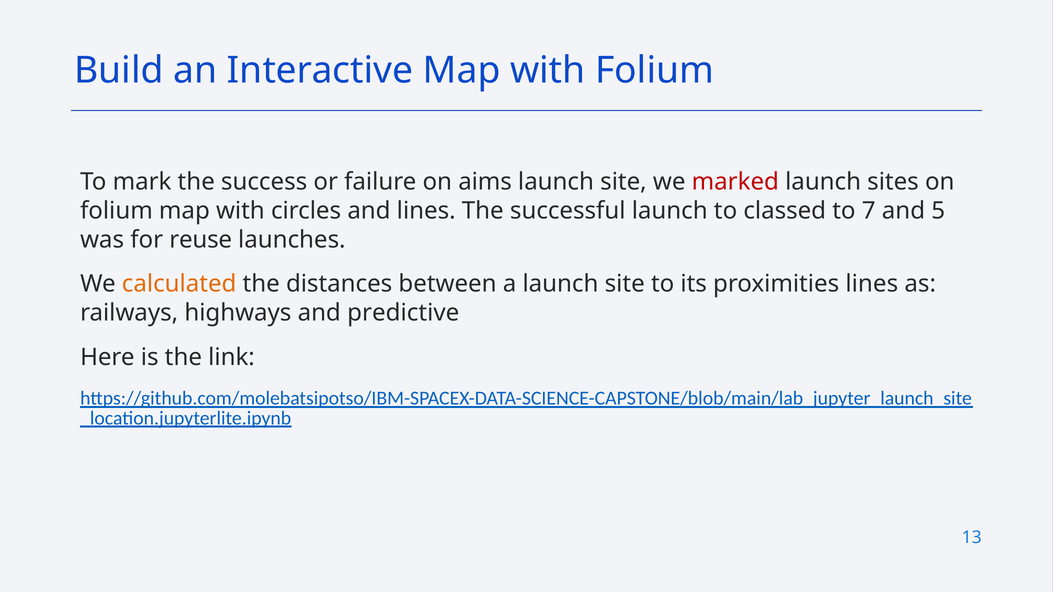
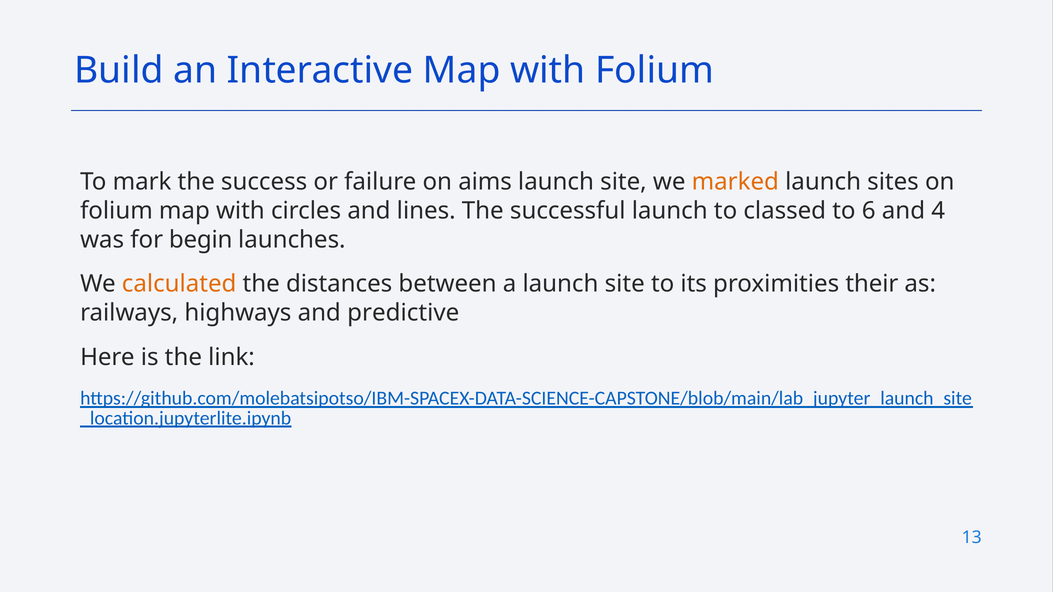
marked colour: red -> orange (735, 182)
7: 7 -> 6 (869, 211)
5: 5 -> 4 (938, 211)
reuse: reuse -> begin (201, 240)
proximities lines: lines -> their (872, 284)
